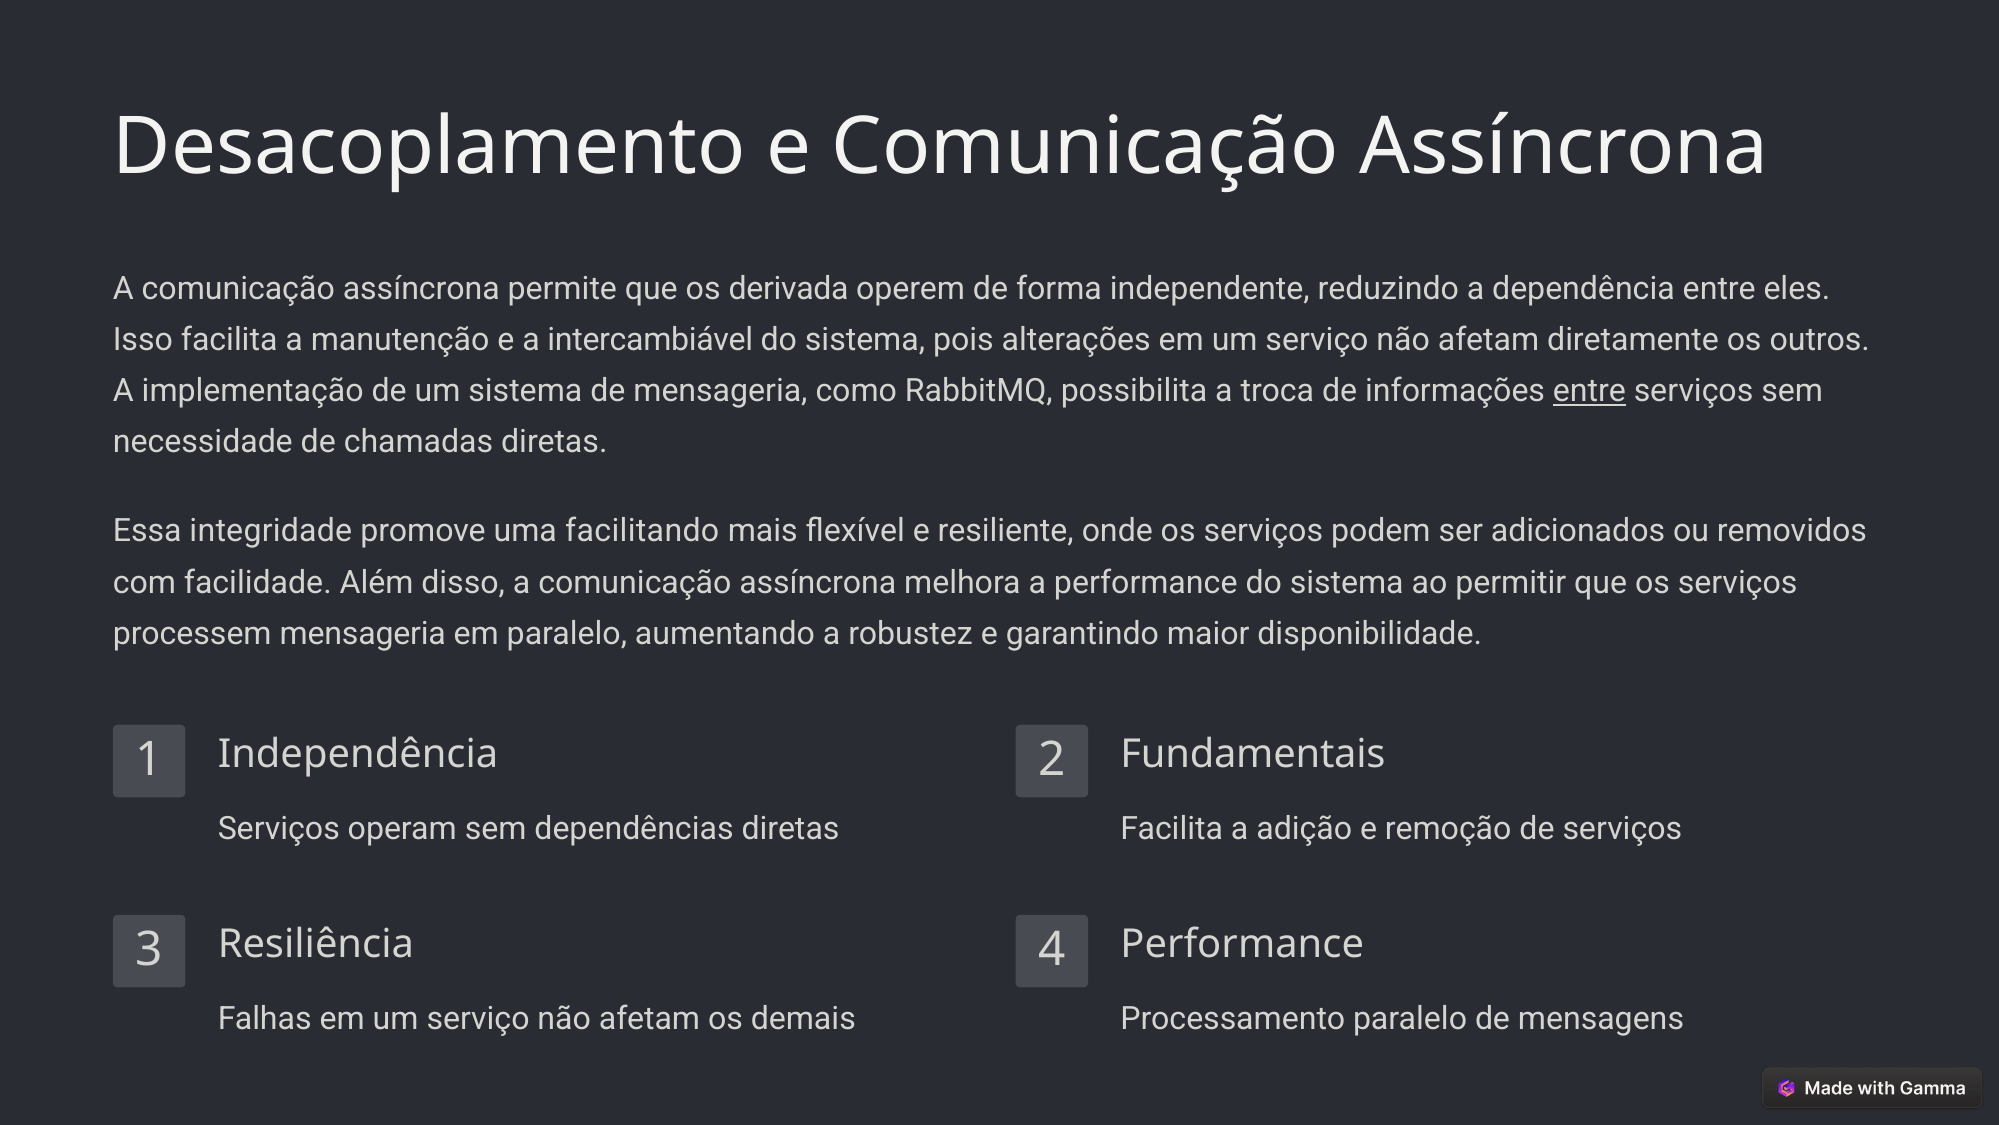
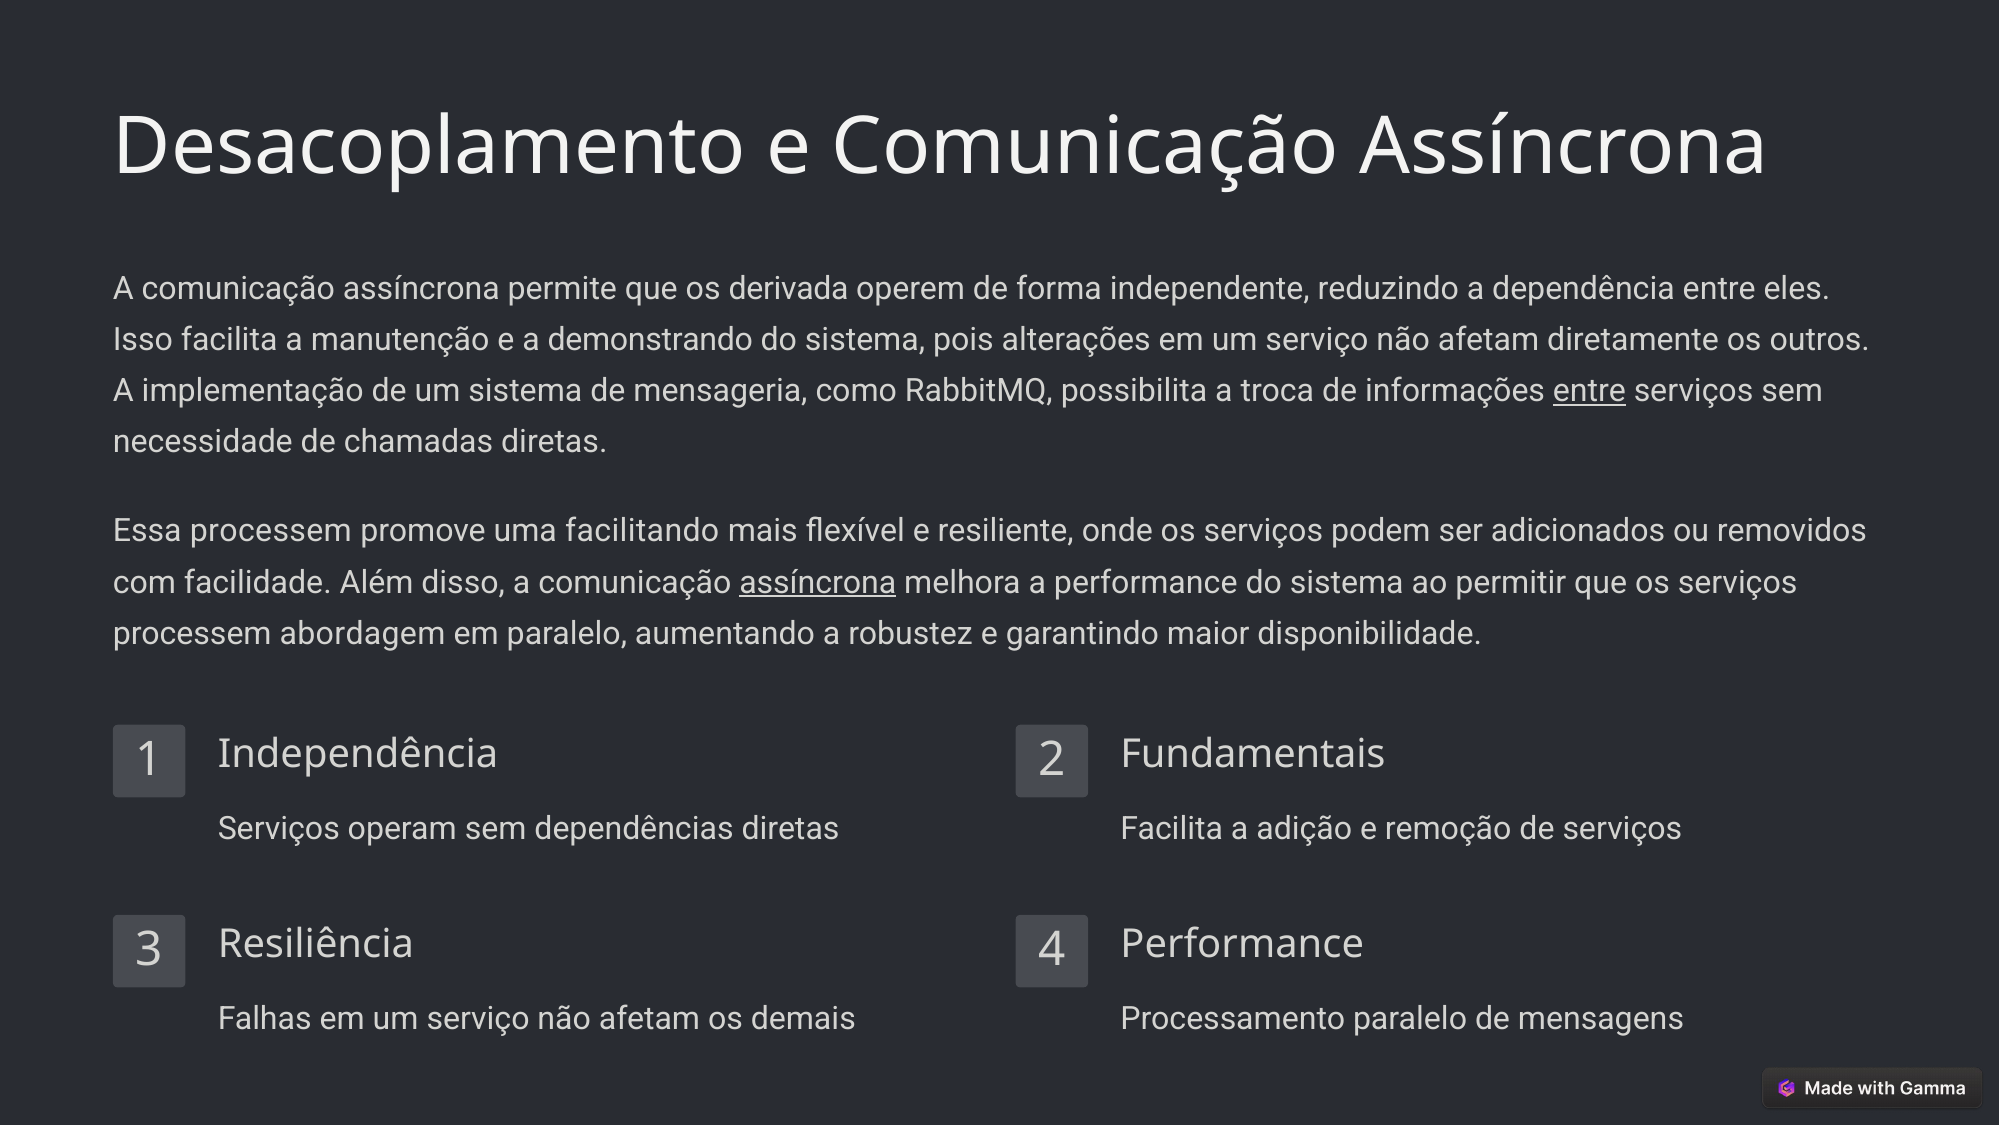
intercambiável: intercambiável -> demonstrando (650, 339)
Essa integridade: integridade -> processem (271, 531)
assíncrona underline: none -> present (818, 582)
processem mensageria: mensageria -> abordagem (363, 633)
